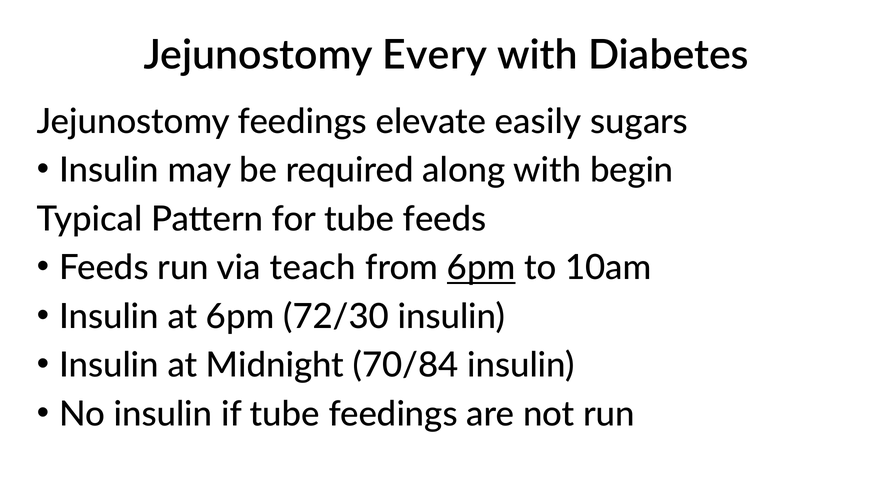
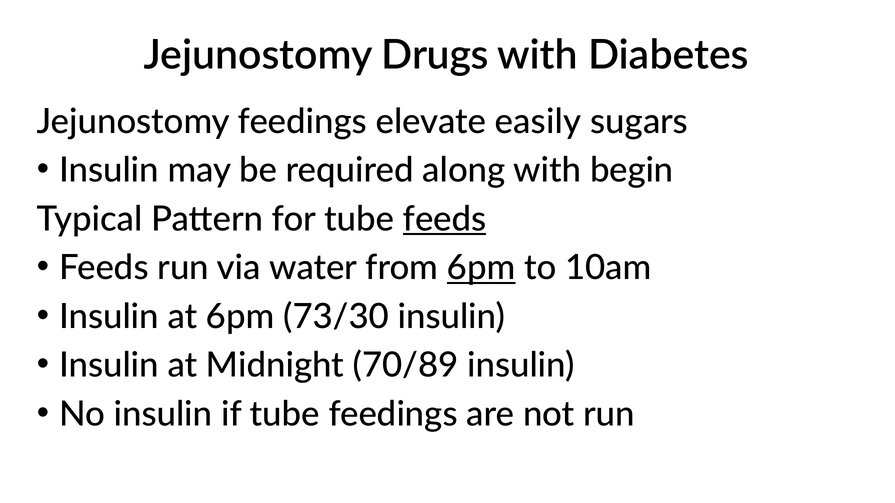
Every: Every -> Drugs (435, 55)
feeds underline: none -> present (445, 219)
teach: teach -> water (313, 268)
72/30: 72/30 -> 73/30 (336, 317)
70/84: 70/84 -> 70/89 (406, 366)
